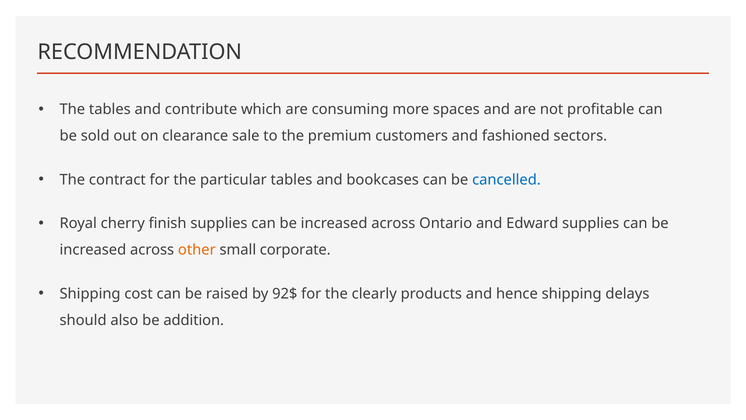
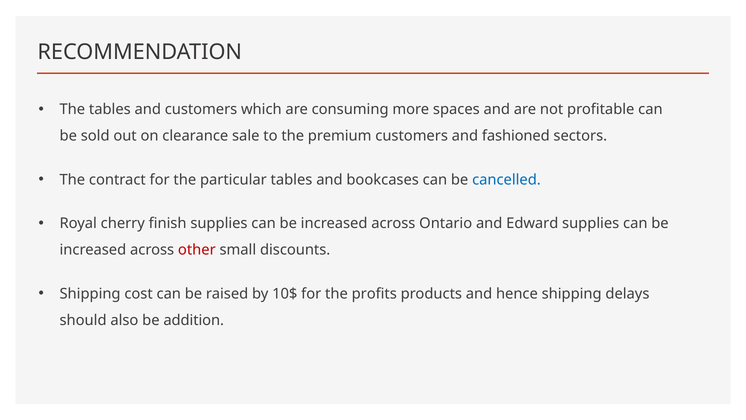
and contribute: contribute -> customers (201, 109)
other colour: orange -> red (197, 250)
corporate: corporate -> discounts (295, 250)
92$: 92$ -> 10$ (285, 293)
clearly: clearly -> profits (374, 293)
